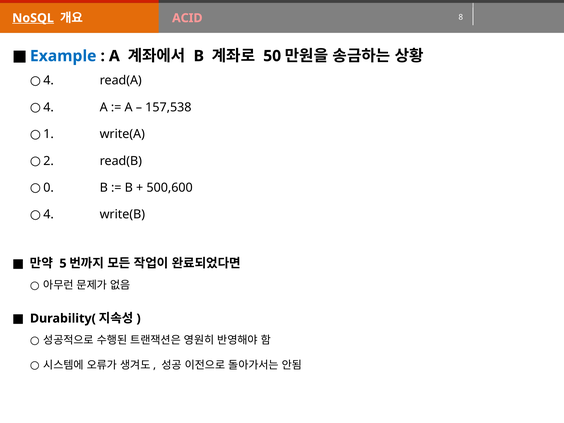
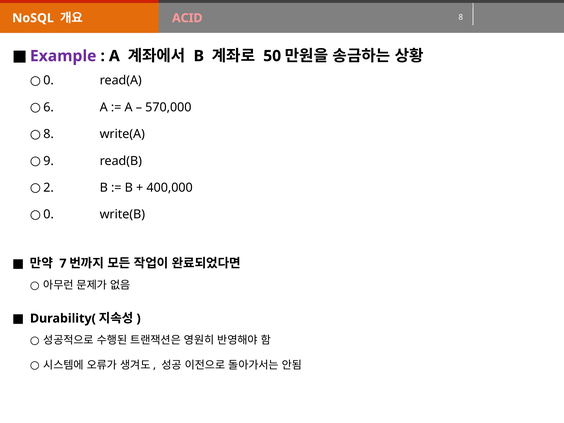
NoSQL underline: present -> none (33, 18)
Example colour: blue -> purple (63, 56)
4: 4 -> 0 (49, 81)
4: 4 -> 6 (49, 107)
157,538: 157,538 -> 570,000 (168, 107)
1: 1 -> 8 (49, 134)
2: 2 -> 9 (49, 161)
0: 0 -> 2 (49, 188)
500,600: 500,600 -> 400,000 (170, 188)
4: 4 -> 0 (49, 214)
5: 5 -> 7 (63, 263)
